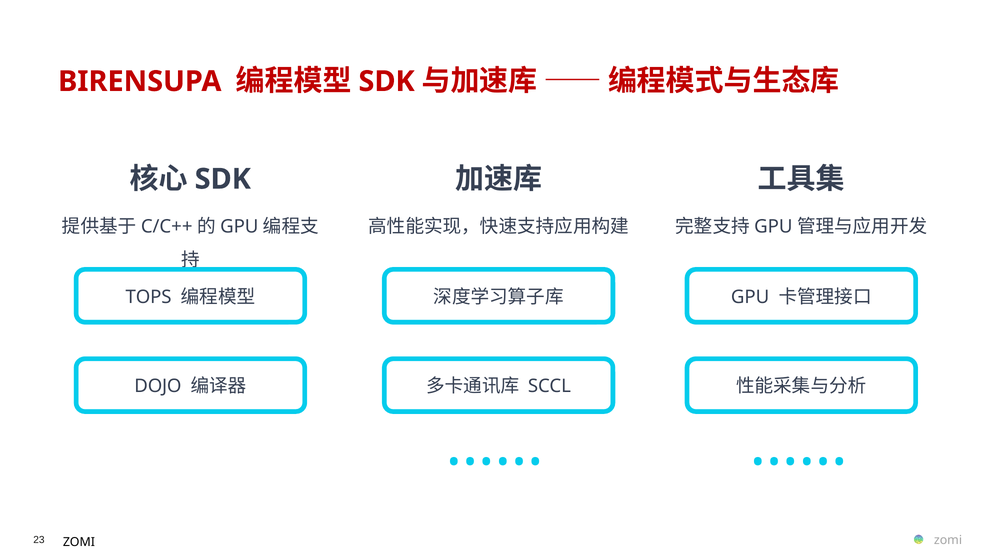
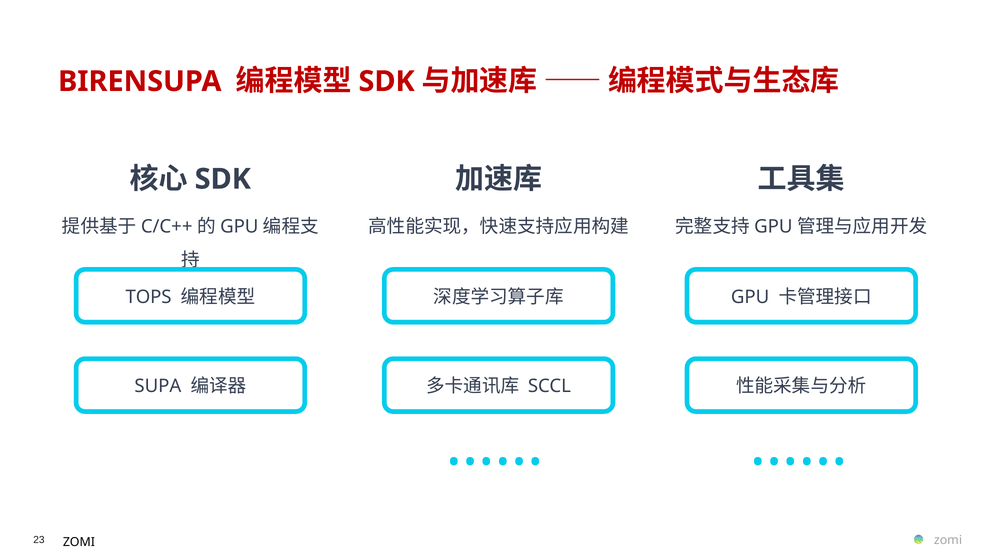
DOJO: DOJO -> SUPA (158, 386)
